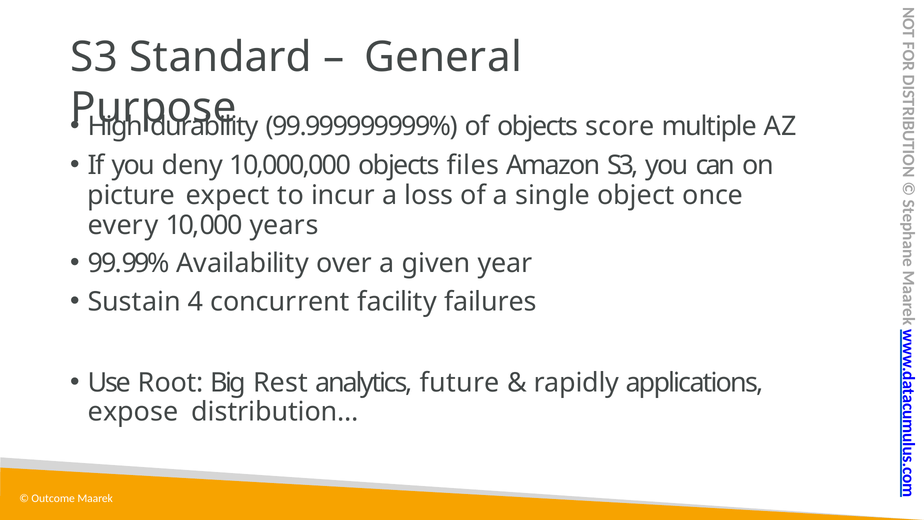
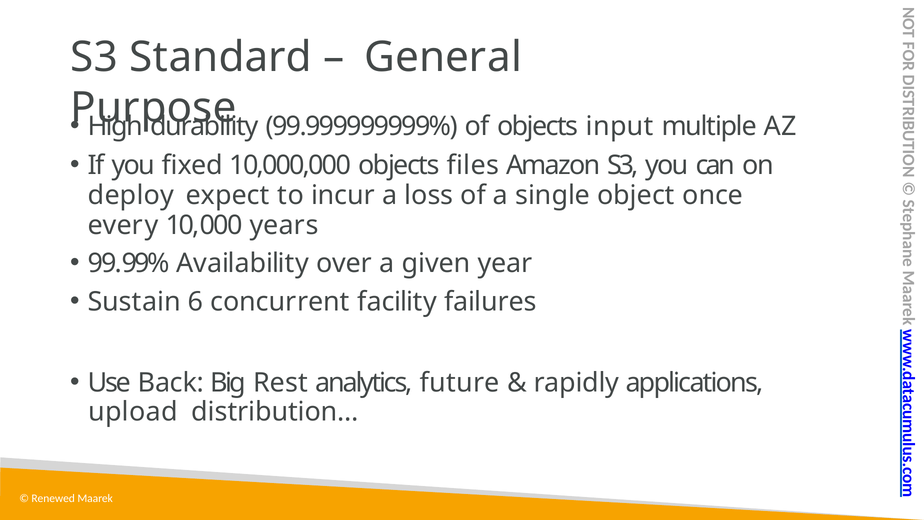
score: score -> input (620, 126)
deny: deny -> fixed (192, 165)
picture: picture -> deploy (131, 195)
4: 4 -> 6 (196, 302)
Root: Root -> Back (171, 383)
expose: expose -> upload (133, 412)
Outcome: Outcome -> Renewed (53, 498)
